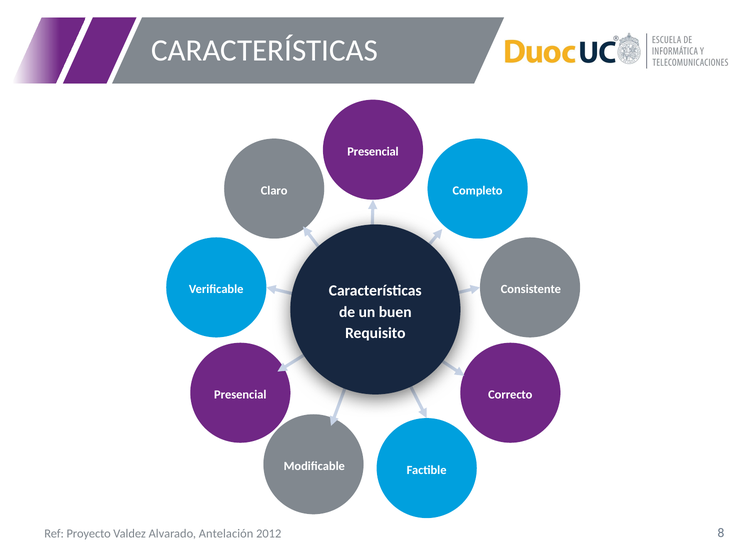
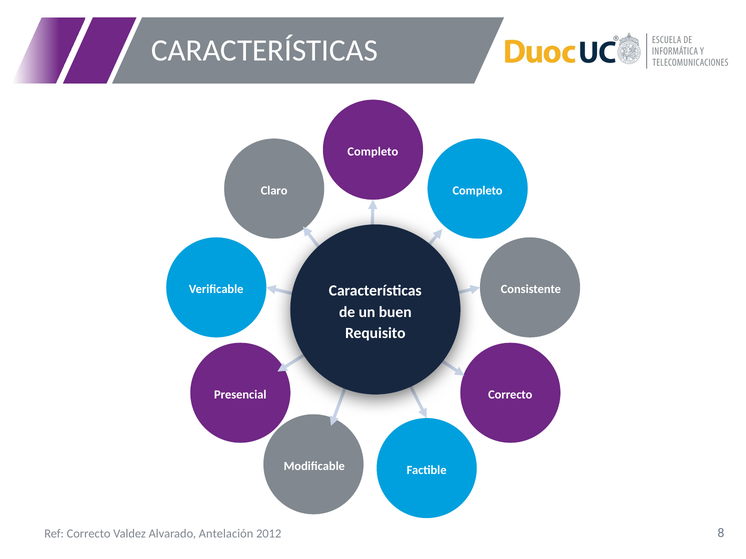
Presencial: Presencial -> Completo (373, 152)
Ref Proyecto: Proyecto -> Correcto (89, 534)
